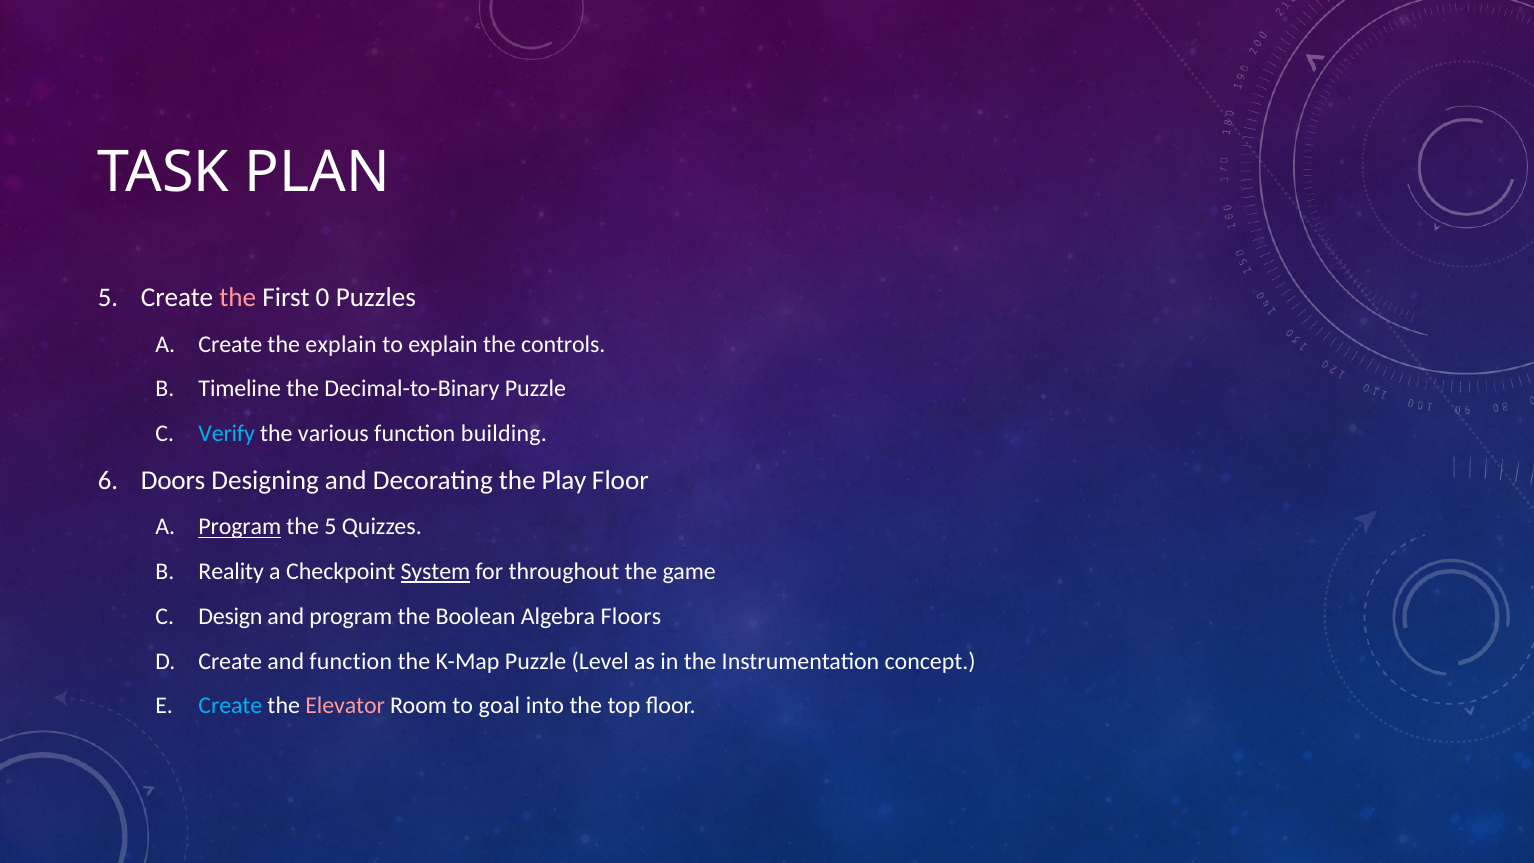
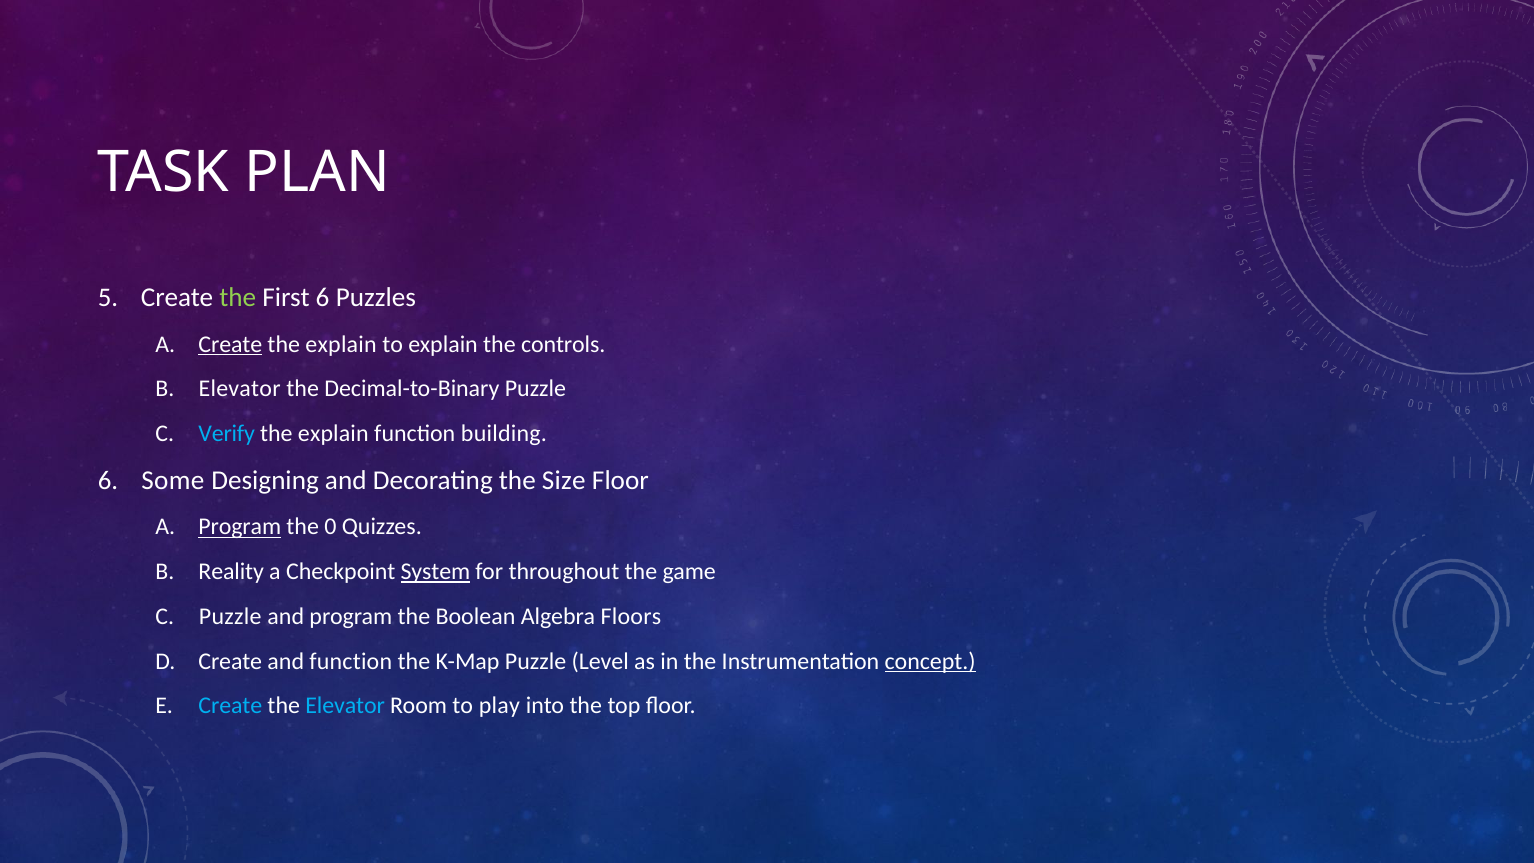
the colour: pink -> light green (238, 298)
First 0: 0 -> 6 (323, 298)
Create underline: none -> present (230, 344)
Timeline: Timeline -> Elevator (240, 389)
various: various -> explain (333, 434)
Doors: Doors -> Some (173, 480)
Play: Play -> Size (564, 480)
the 5: 5 -> 0 (330, 527)
Design: Design -> Puzzle (230, 616)
concept underline: none -> present (930, 661)
Elevator colour: pink -> light blue (345, 706)
goal: goal -> play (499, 706)
